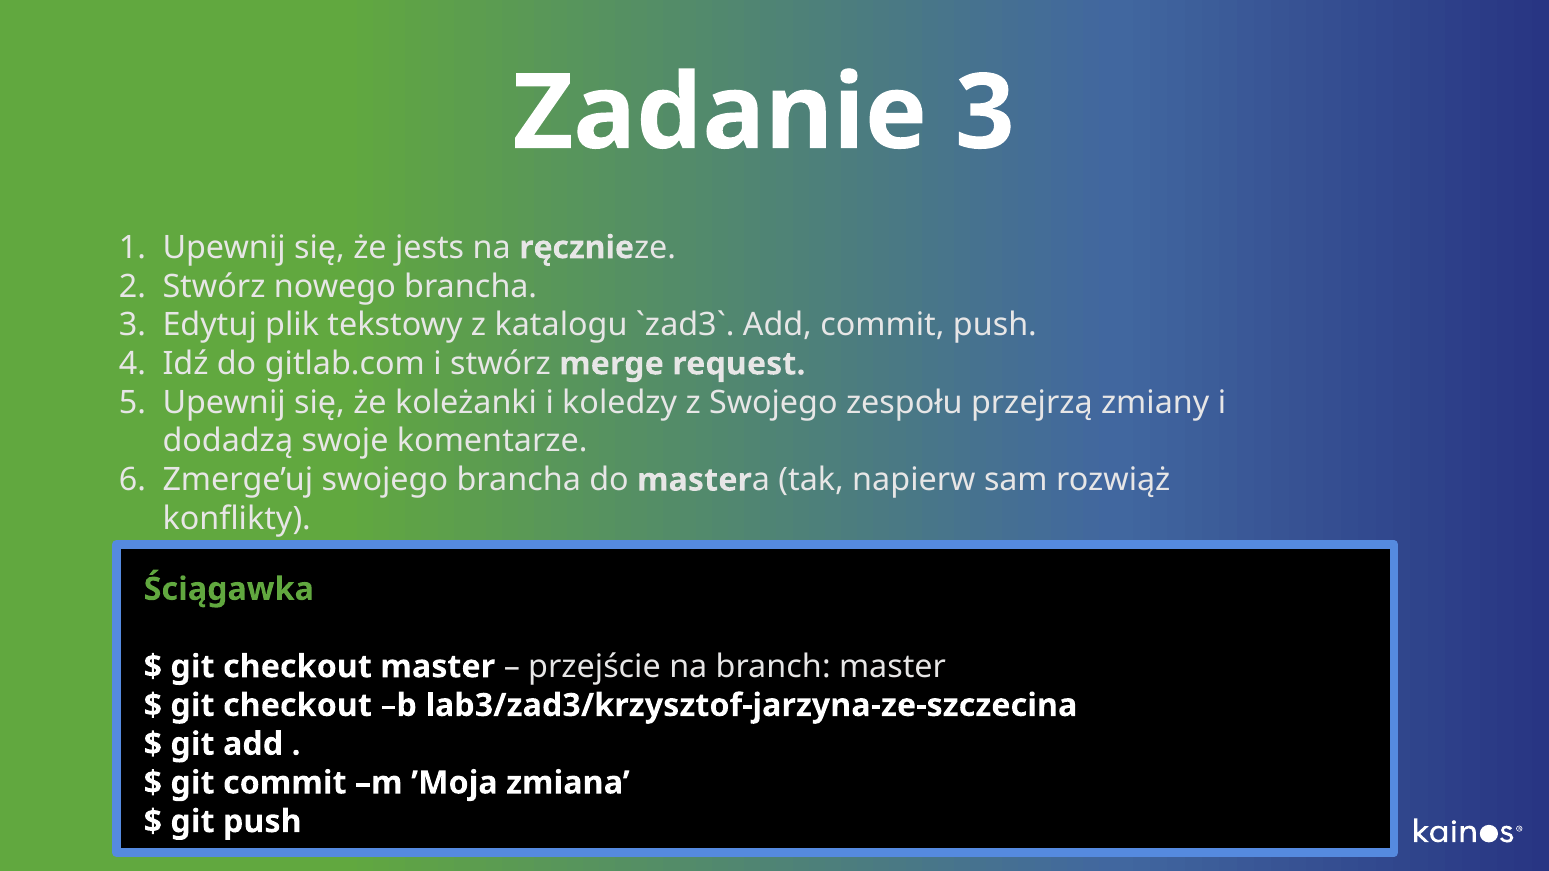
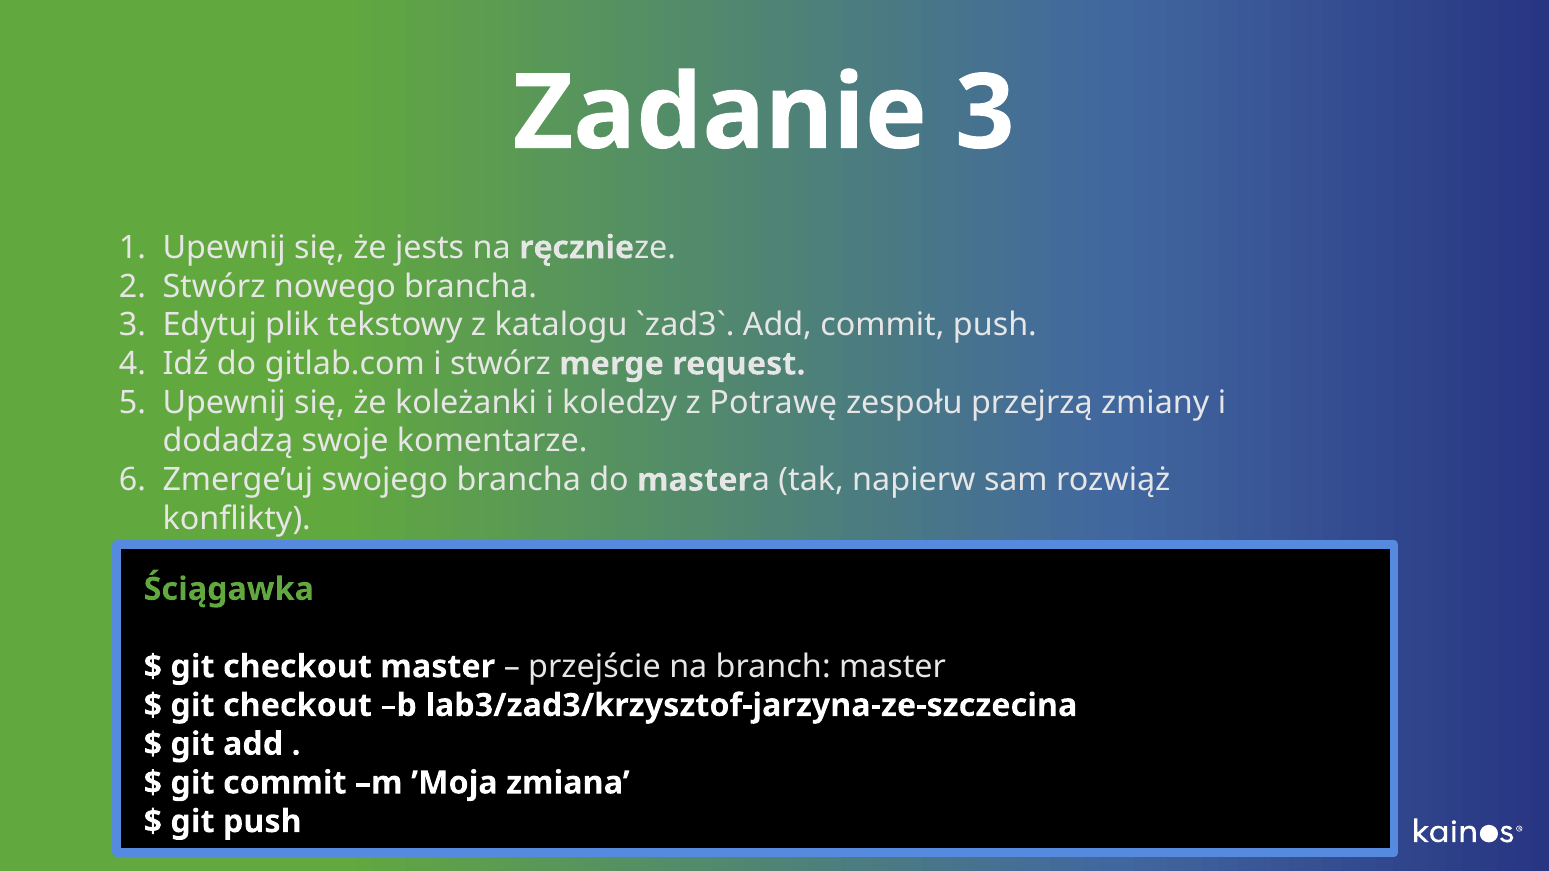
z Swojego: Swojego -> Potrawę (773, 403)
